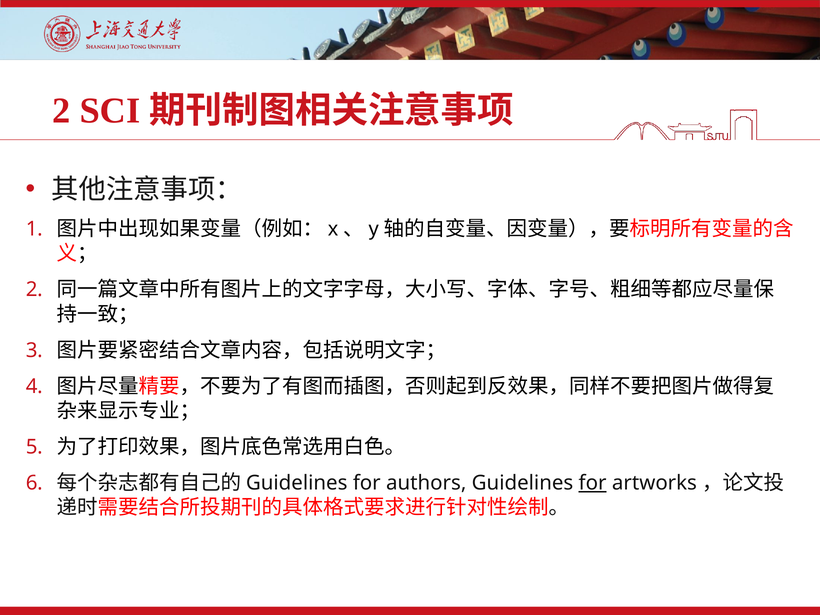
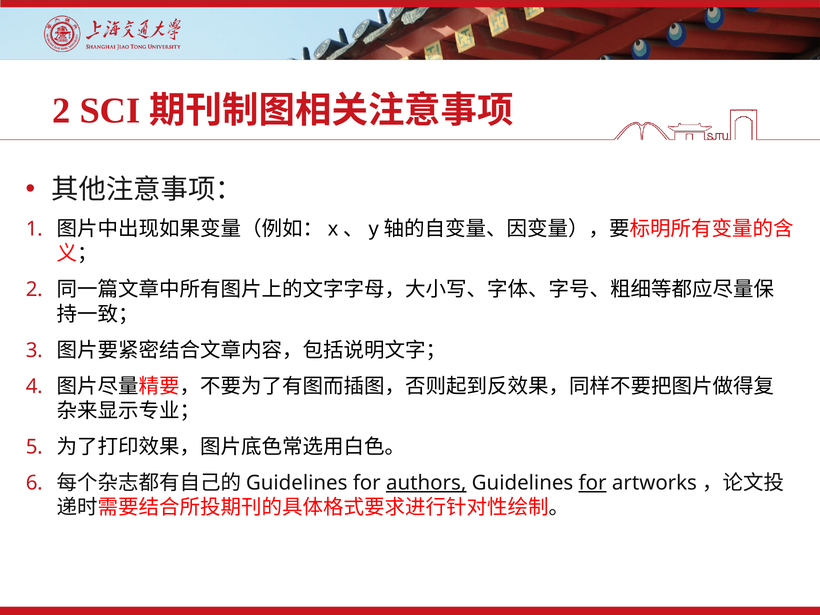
authors underline: none -> present (426, 483)
